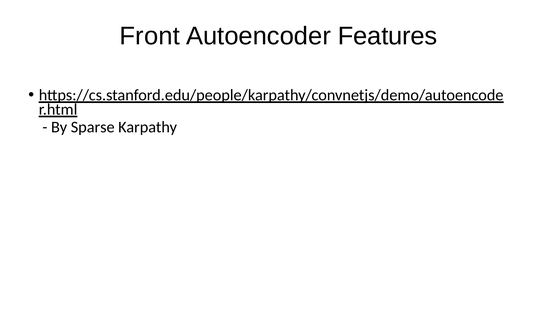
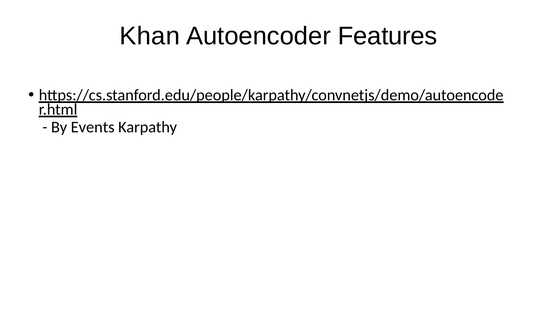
Front: Front -> Khan (150, 36)
Sparse: Sparse -> Events (93, 127)
